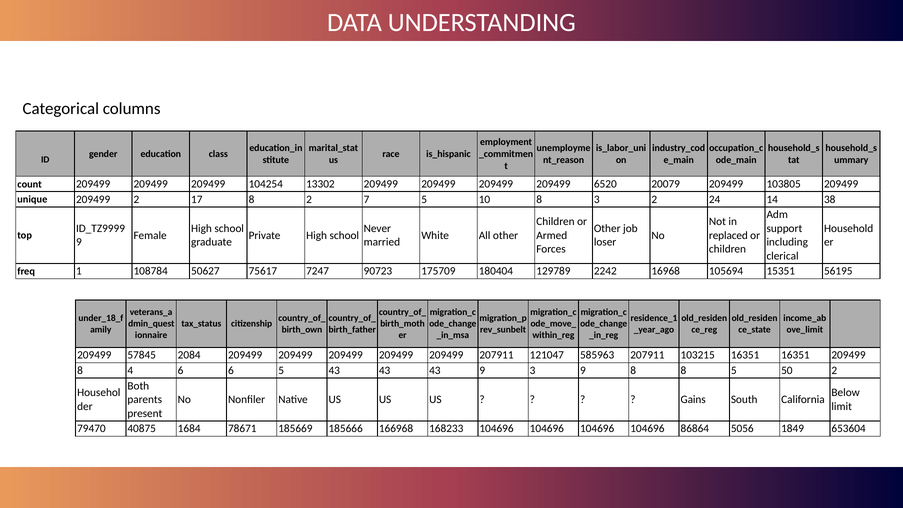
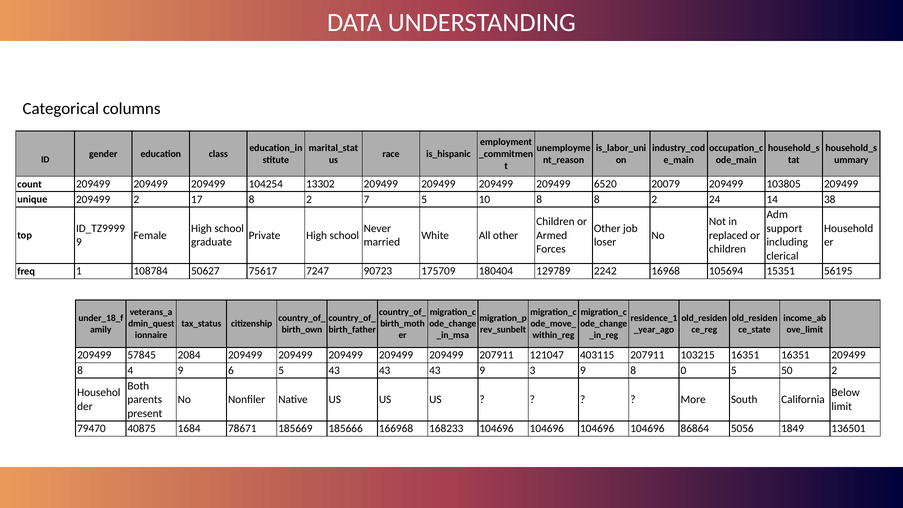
8 3: 3 -> 8 (597, 199)
585963: 585963 -> 403115 (597, 355)
4 6: 6 -> 9 (181, 370)
8 8: 8 -> 0 (683, 370)
Gains: Gains -> More (693, 400)
653604: 653604 -> 136501 (849, 429)
